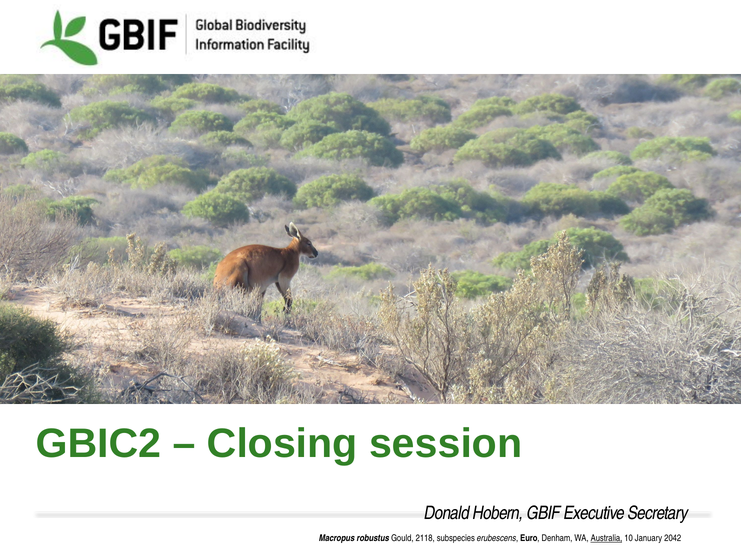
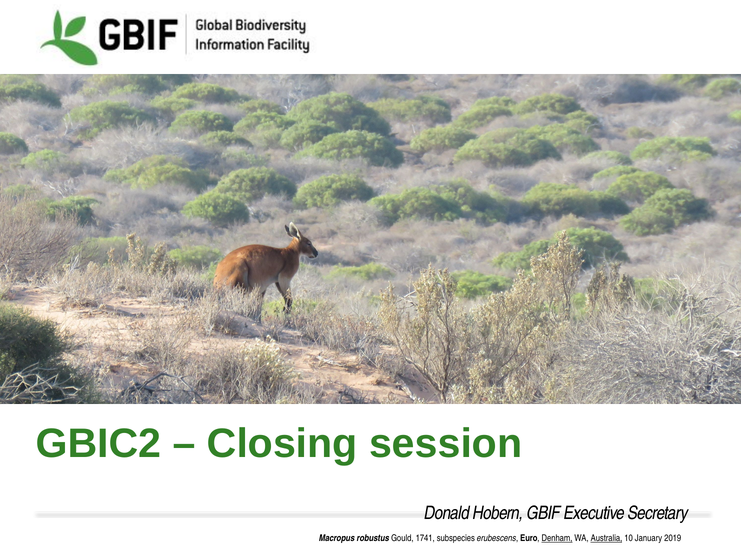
2118: 2118 -> 1741 (425, 538)
Denham underline: none -> present (557, 538)
2042: 2042 -> 2019 (673, 538)
